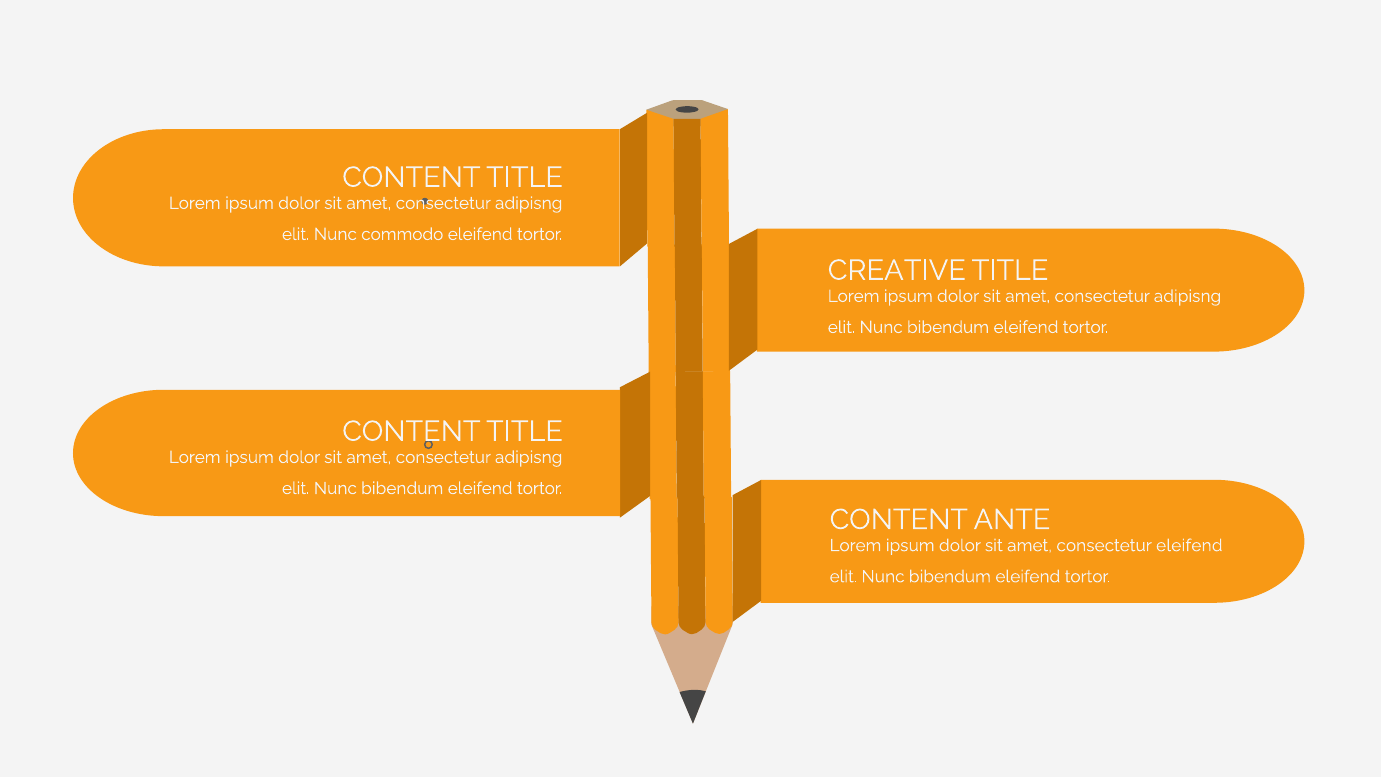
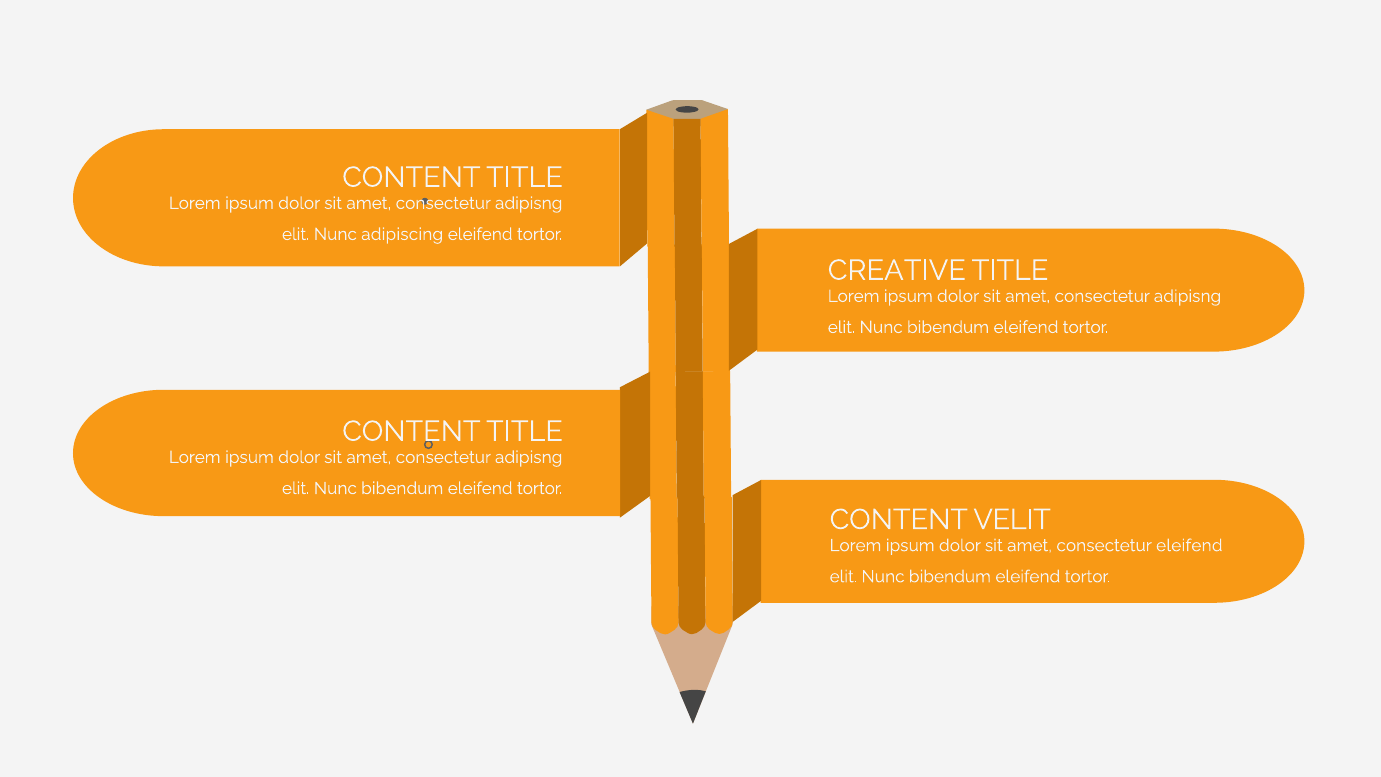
commodo: commodo -> adipiscing (402, 234)
ANTE: ANTE -> VELIT (1012, 519)
